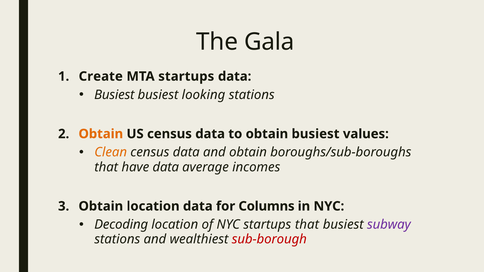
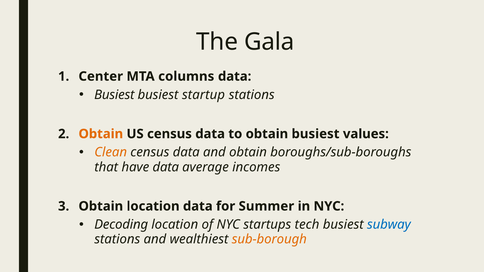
Create: Create -> Center (101, 76)
MTA startups: startups -> columns (186, 76)
looking: looking -> startup (203, 95)
Columns: Columns -> Summer (266, 206)
startups that: that -> tech (307, 225)
subway colour: purple -> blue (389, 225)
sub-borough colour: red -> orange (269, 240)
